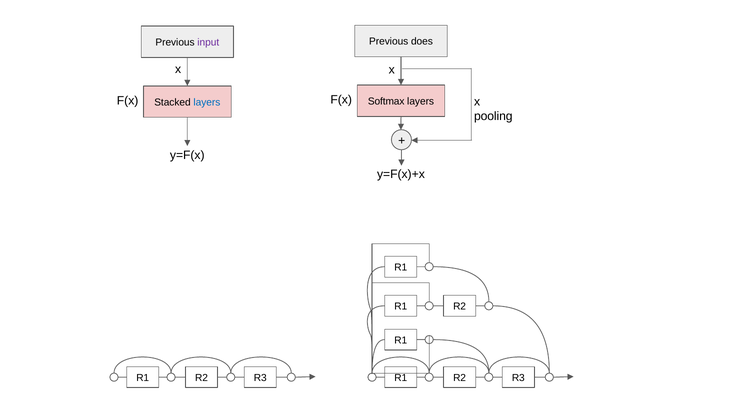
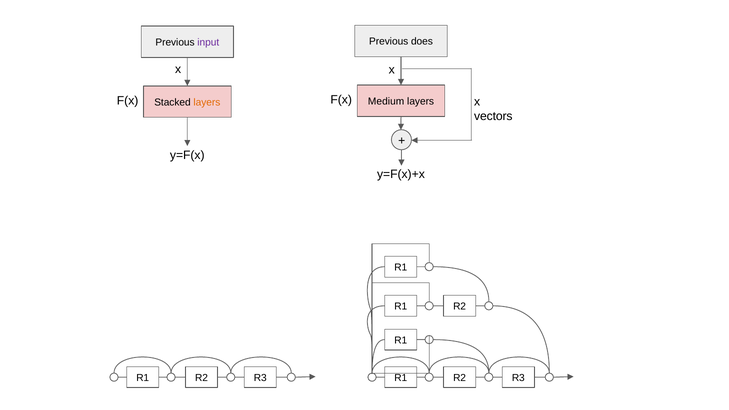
Softmax: Softmax -> Medium (386, 101)
layers colour: blue -> orange (207, 102)
pooling: pooling -> vectors (493, 116)
